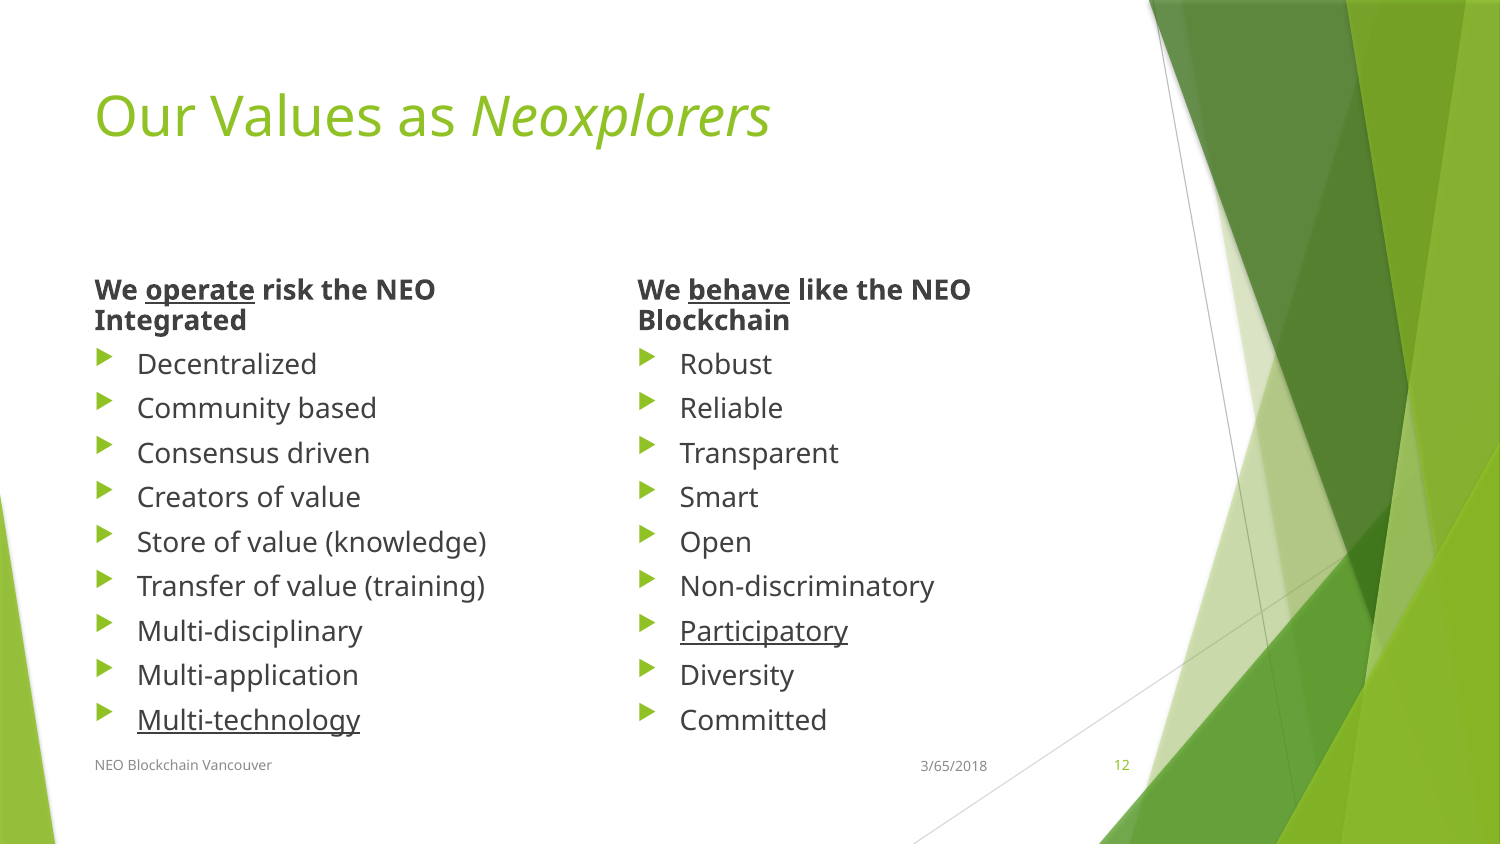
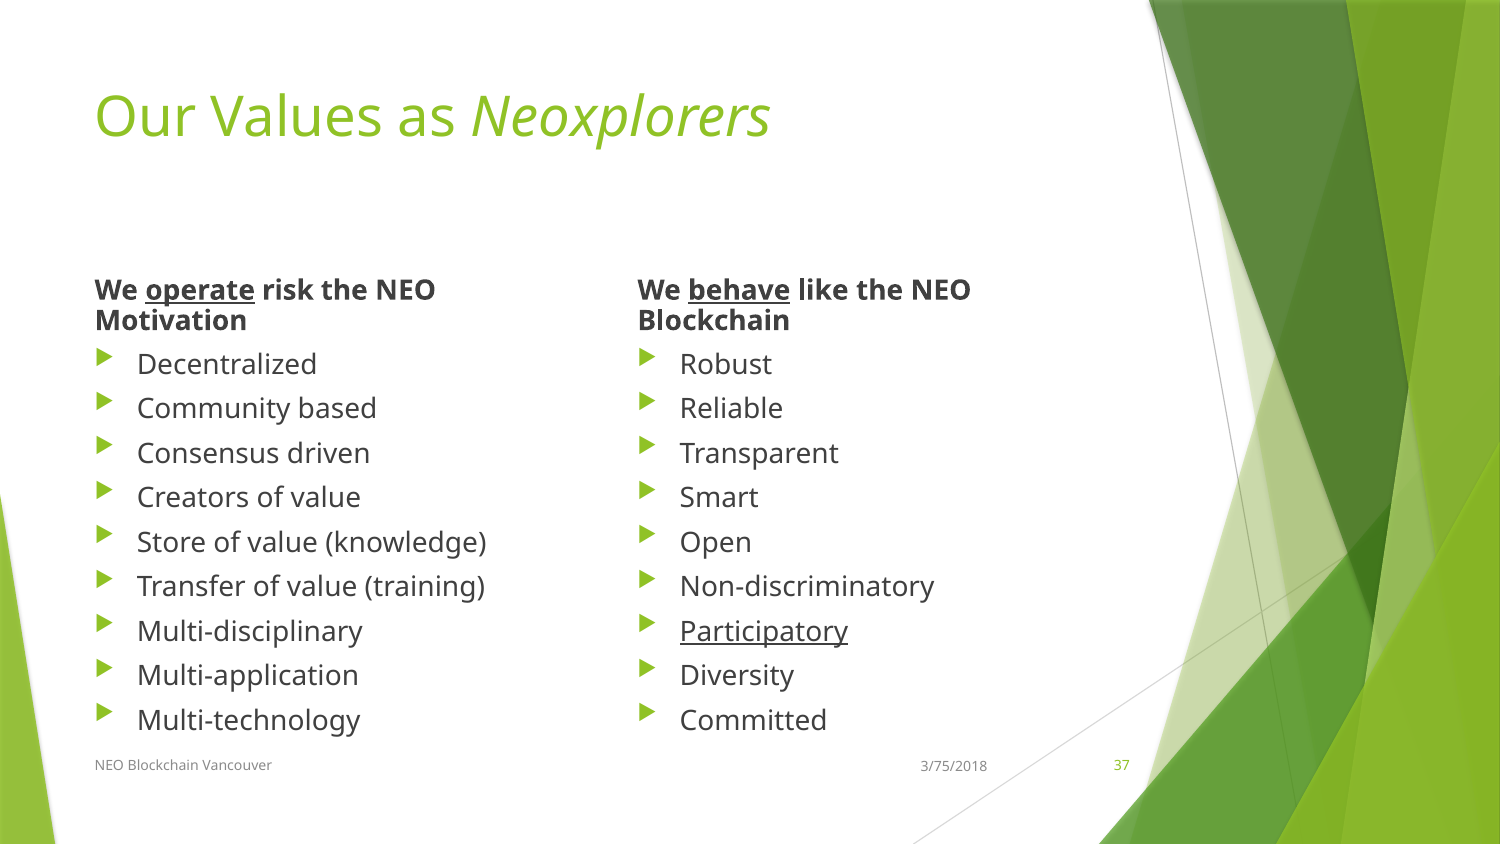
Integrated: Integrated -> Motivation (171, 321)
Multi-technology underline: present -> none (249, 721)
12: 12 -> 37 (1122, 766)
3/65/2018: 3/65/2018 -> 3/75/2018 (954, 767)
